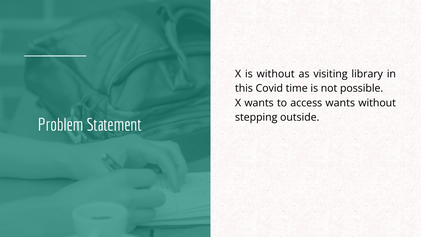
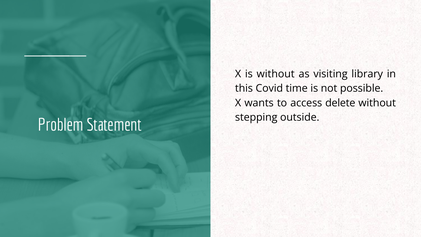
access wants: wants -> delete (340, 103)
